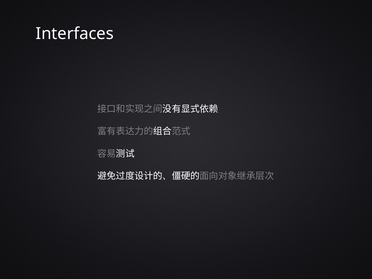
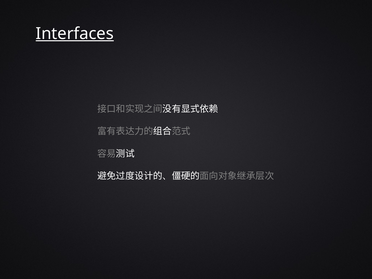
Interfaces underline: none -> present (75, 34)
